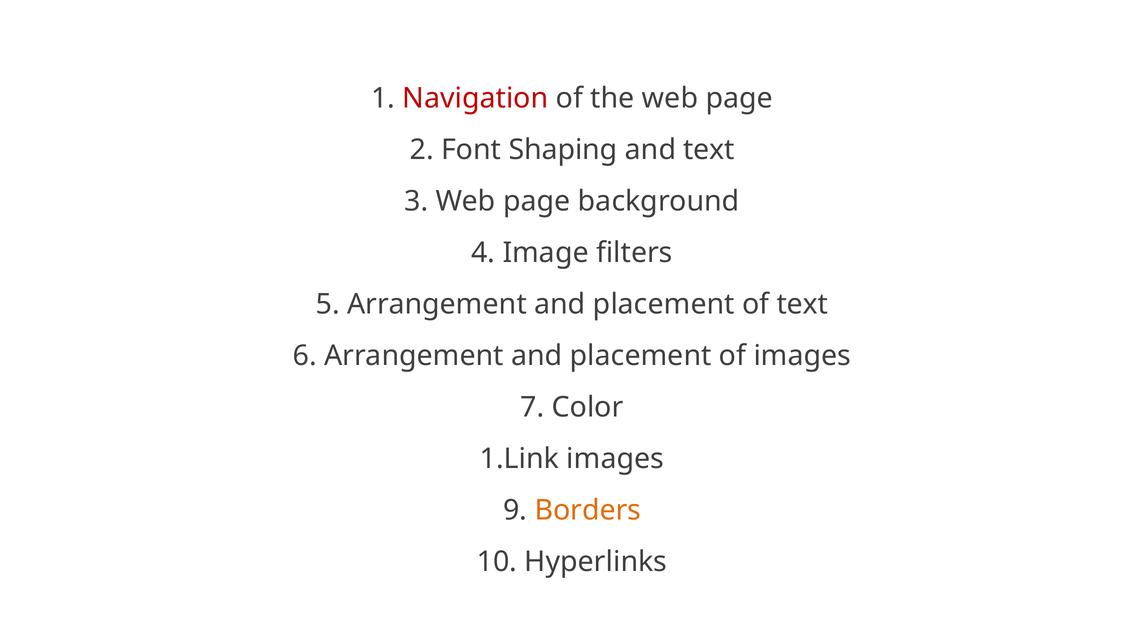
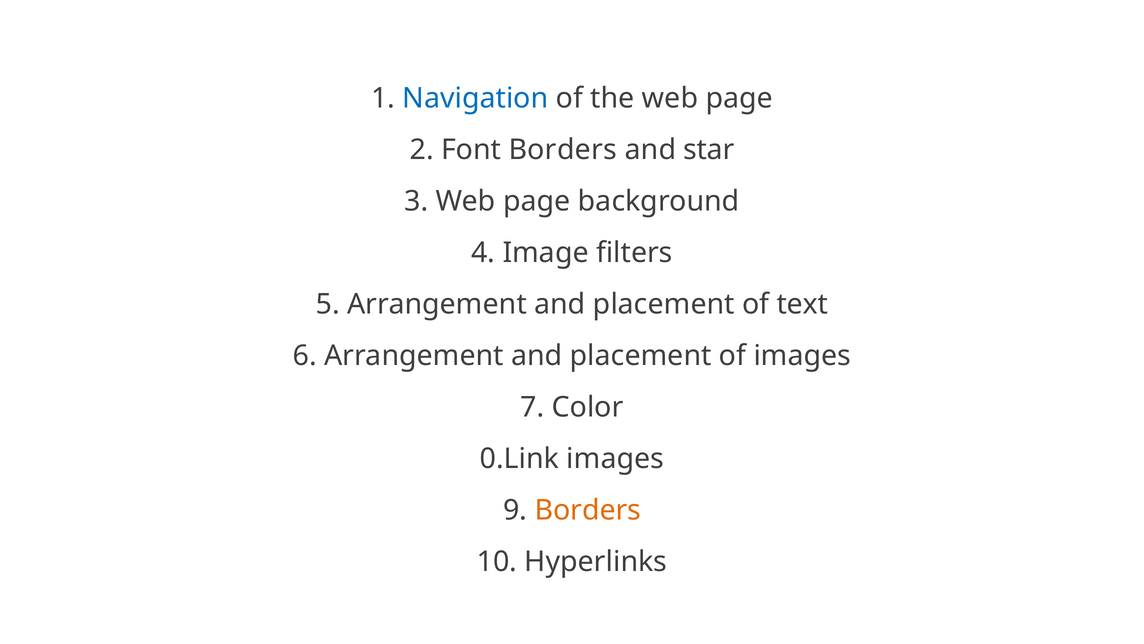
Navigation colour: red -> blue (475, 98)
Font Shaping: Shaping -> Borders (563, 150)
and text: text -> star (709, 150)
1.Link: 1.Link -> 0.Link (519, 458)
